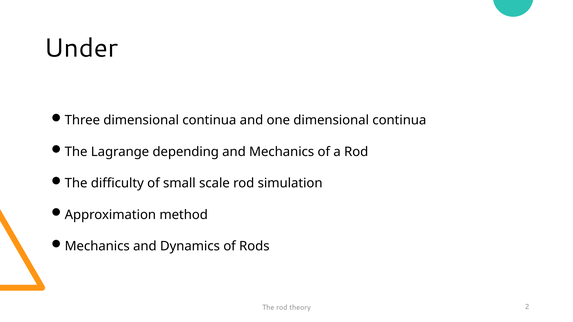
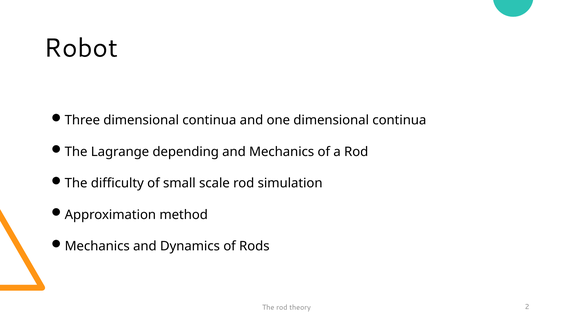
Under: Under -> Robot (81, 48)
